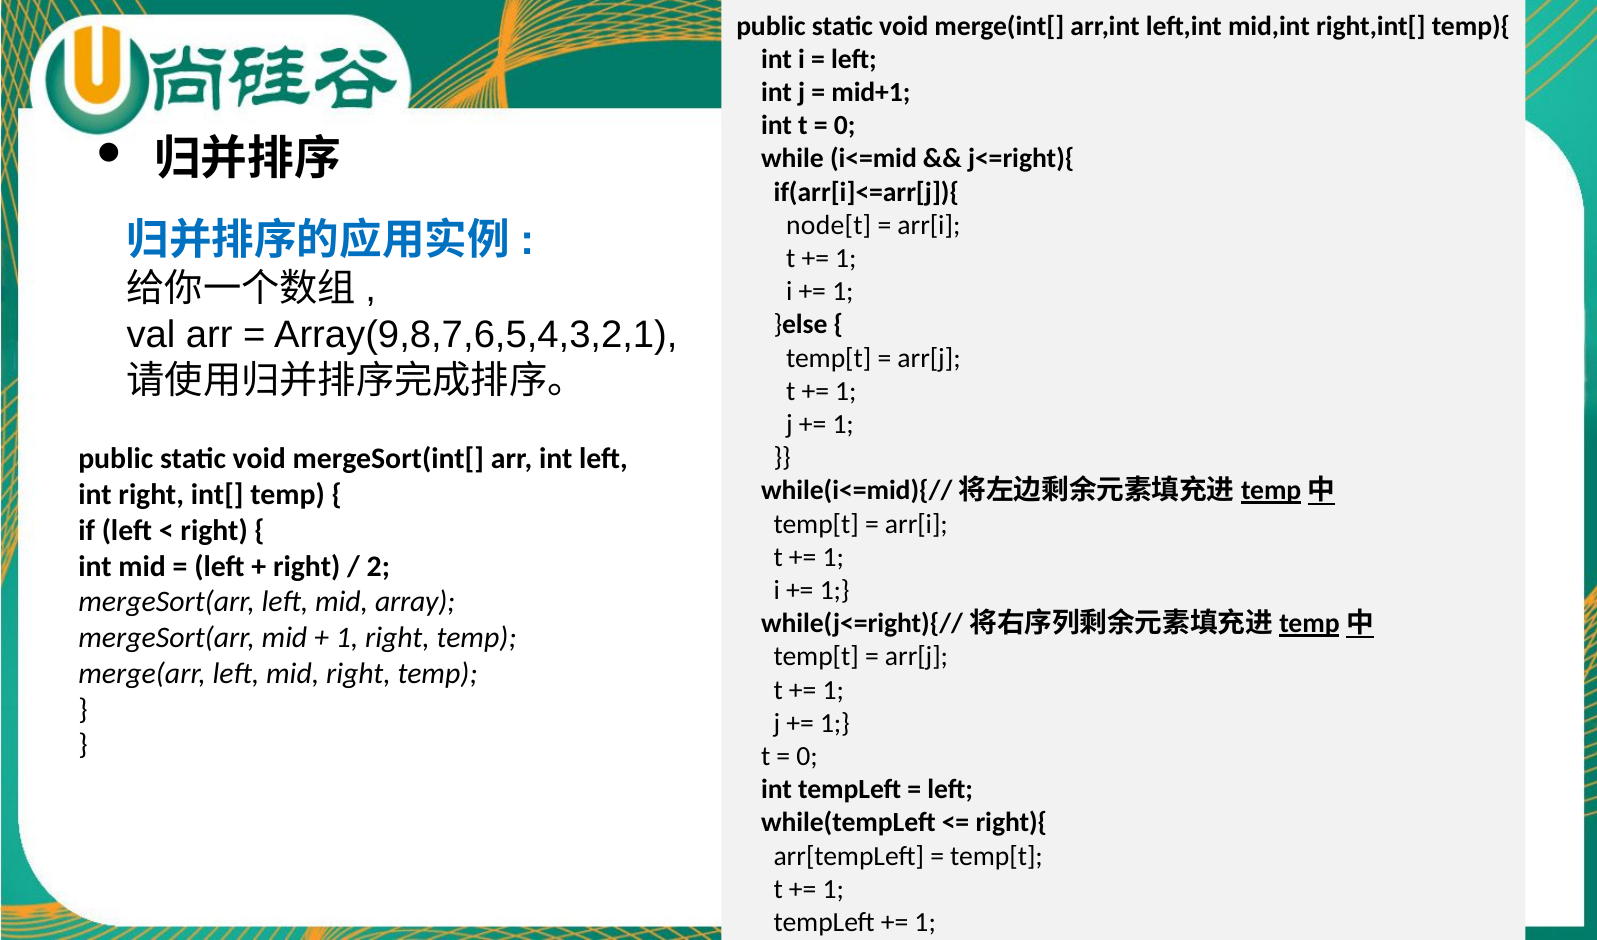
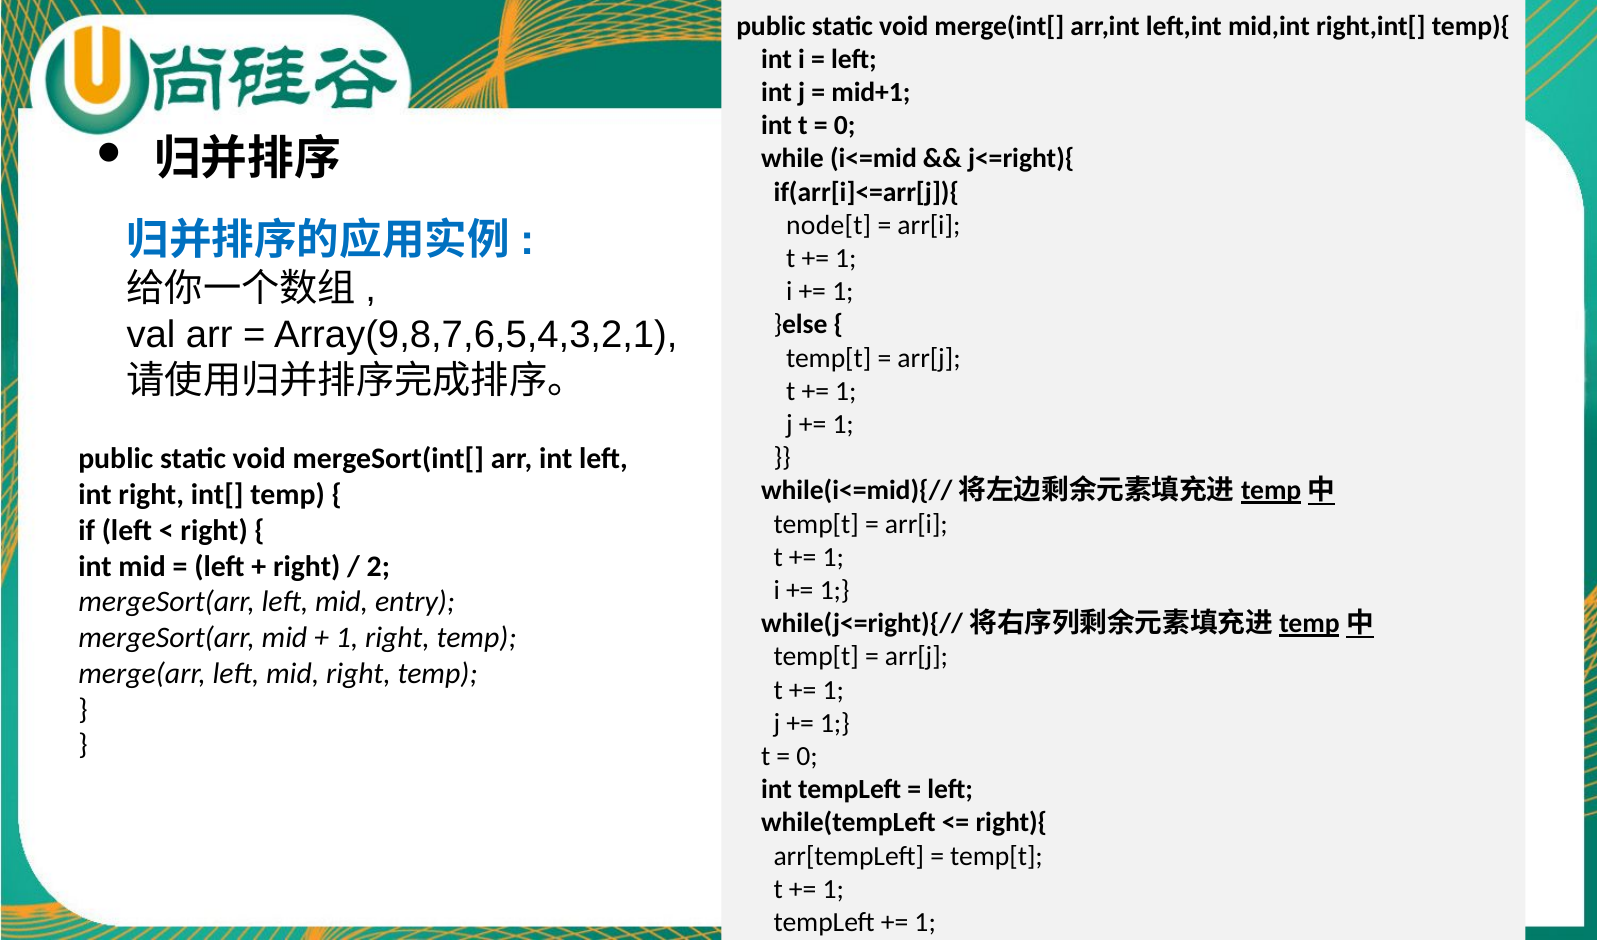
array: array -> entry (415, 602)
